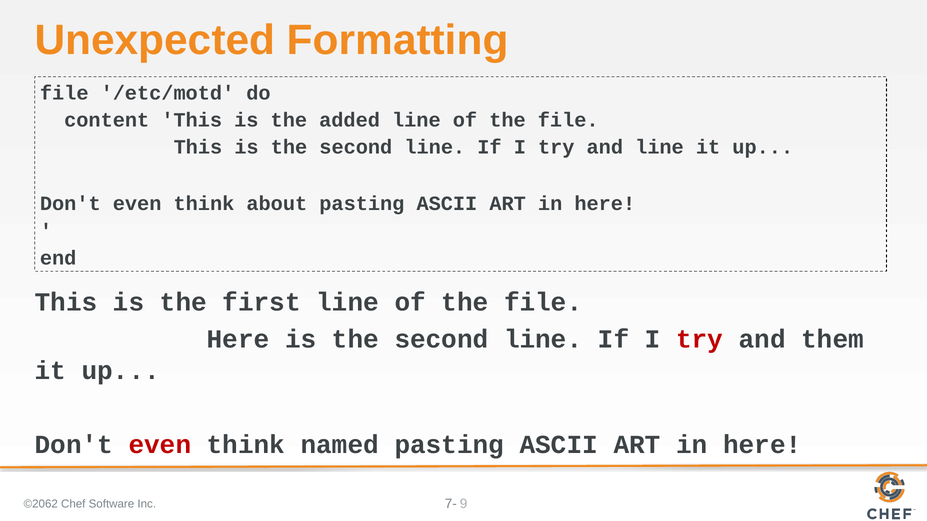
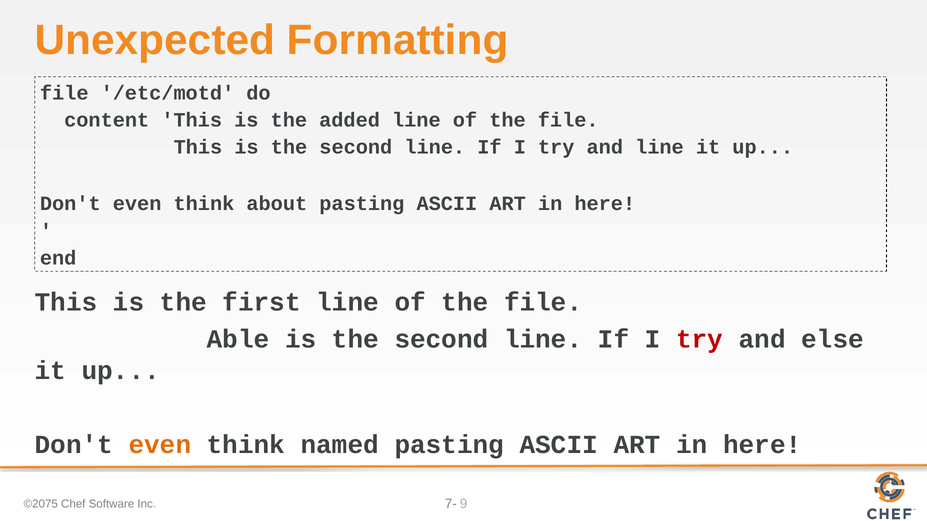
Here: Here -> Able (238, 340)
them: them -> else (833, 340)
even colour: red -> orange (160, 445)
©2062: ©2062 -> ©2075 (41, 505)
